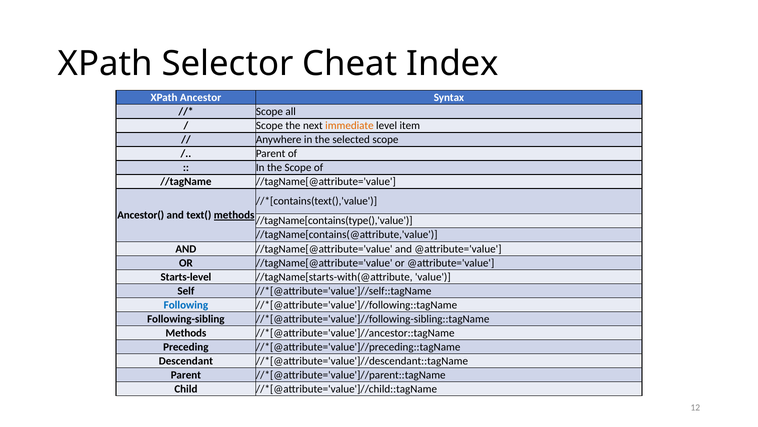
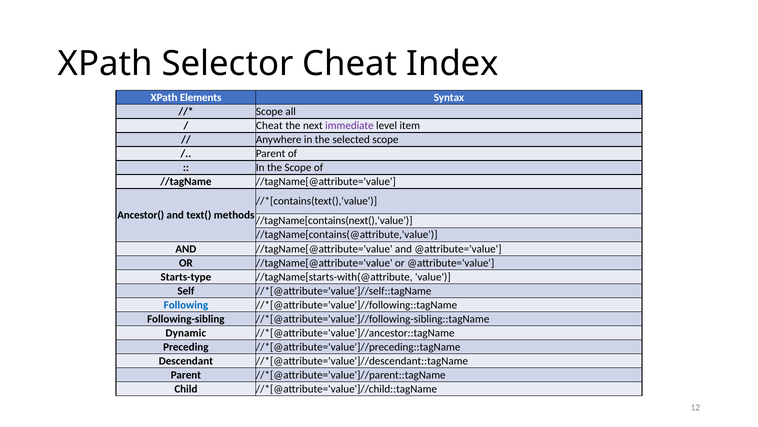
Ancestor: Ancestor -> Elements (201, 97)
Scope: Scope -> Cheat (269, 125)
immediate colour: orange -> purple (349, 125)
methods underline: present -> none (234, 215)
//tagName[contains(type(),'value: //tagName[contains(type(),'value -> //tagName[contains(next(),'value (334, 221)
Starts-level: Starts-level -> Starts-type (186, 276)
Methods: Methods -> Dynamic (186, 332)
